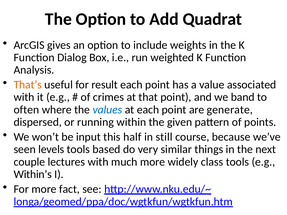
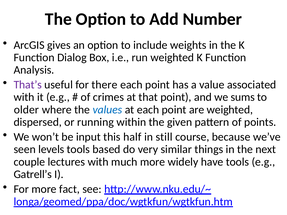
Quadrat: Quadrat -> Number (212, 19)
That’s colour: orange -> purple (28, 85)
result: result -> there (105, 85)
band: band -> sums (243, 97)
often: often -> older (26, 110)
are generate: generate -> weighted (230, 110)
class: class -> have (212, 162)
Within’s: Within’s -> Gatrell’s (33, 174)
